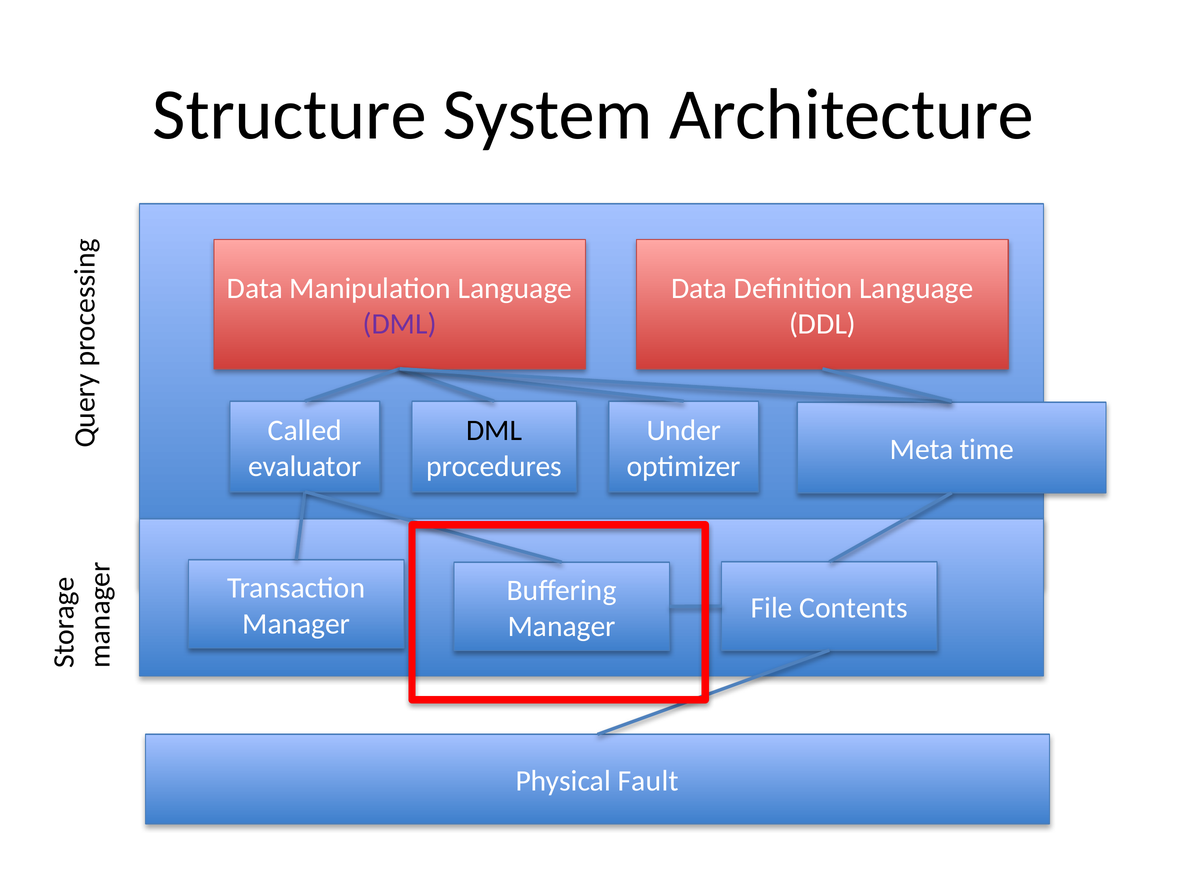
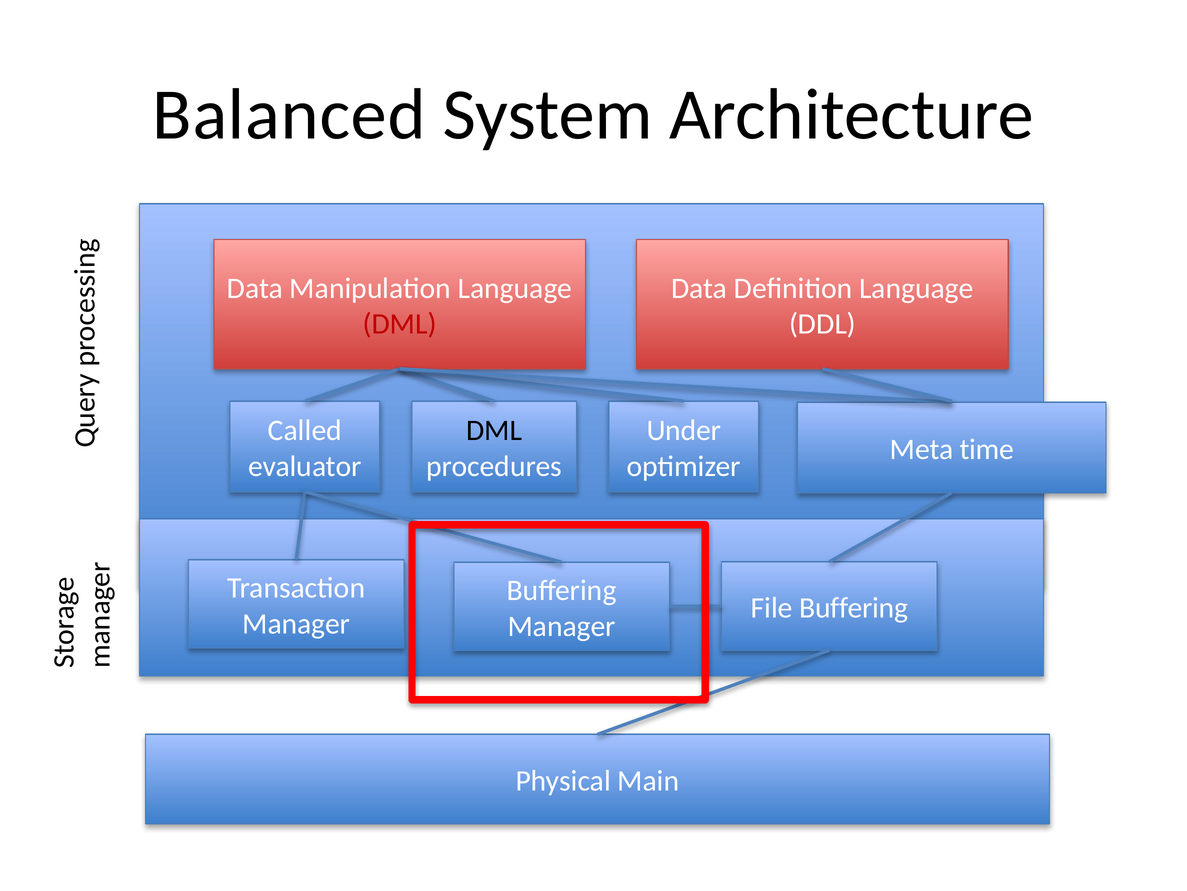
Structure: Structure -> Balanced (289, 115)
DML colour: purple -> red (400, 324)
File Contents: Contents -> Buffering (854, 608)
Fault: Fault -> Main (648, 780)
